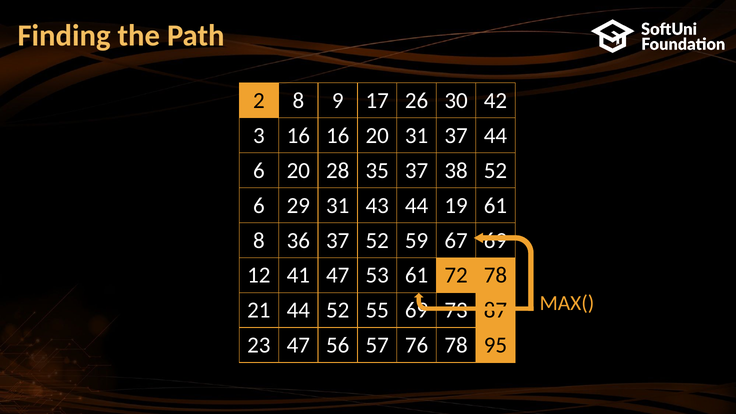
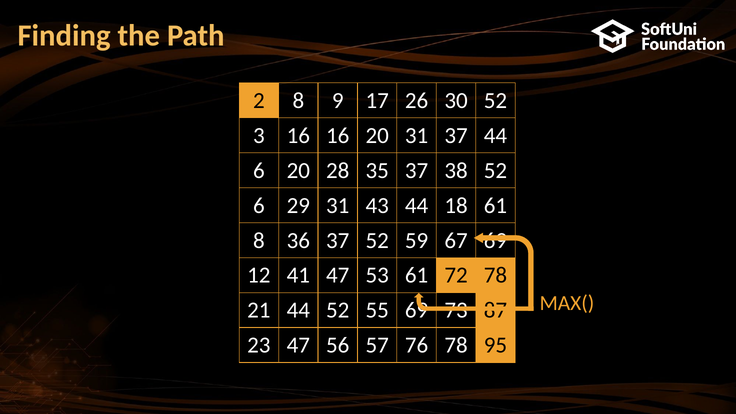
30 42: 42 -> 52 (495, 101)
19: 19 -> 18 (456, 206)
